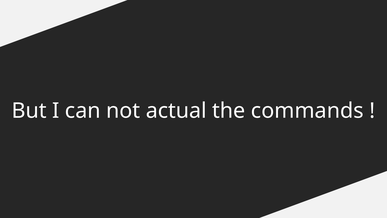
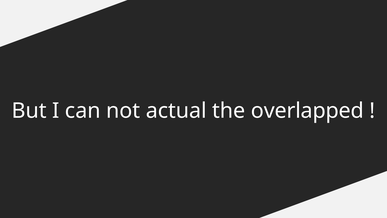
commands: commands -> overlapped (307, 111)
